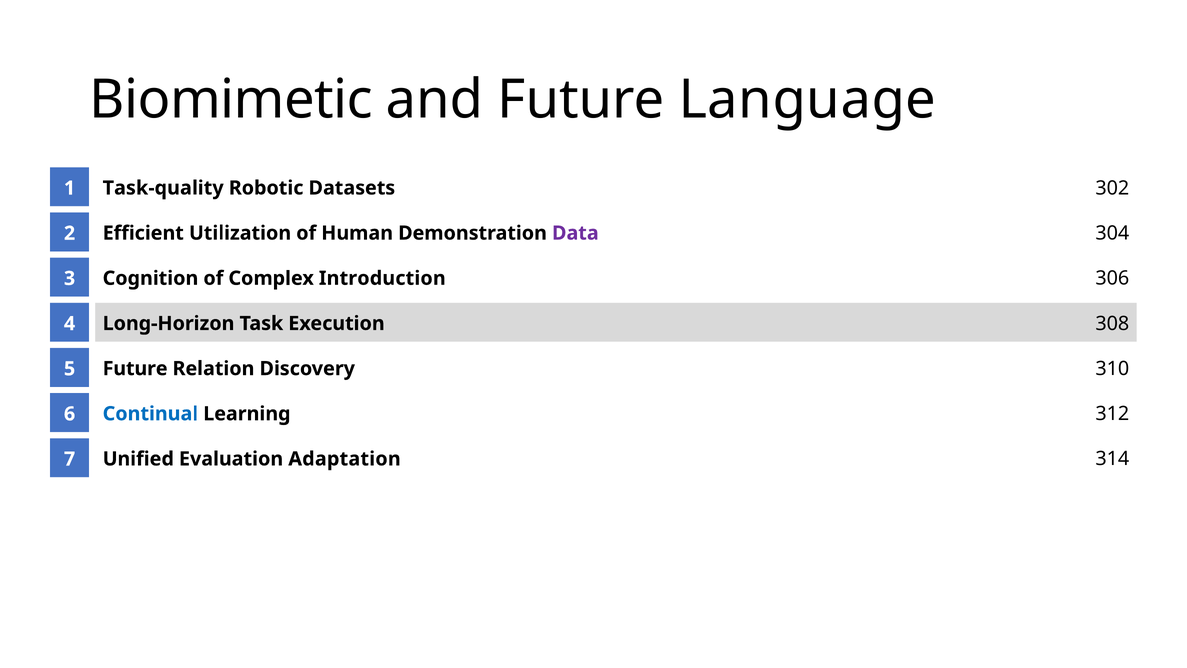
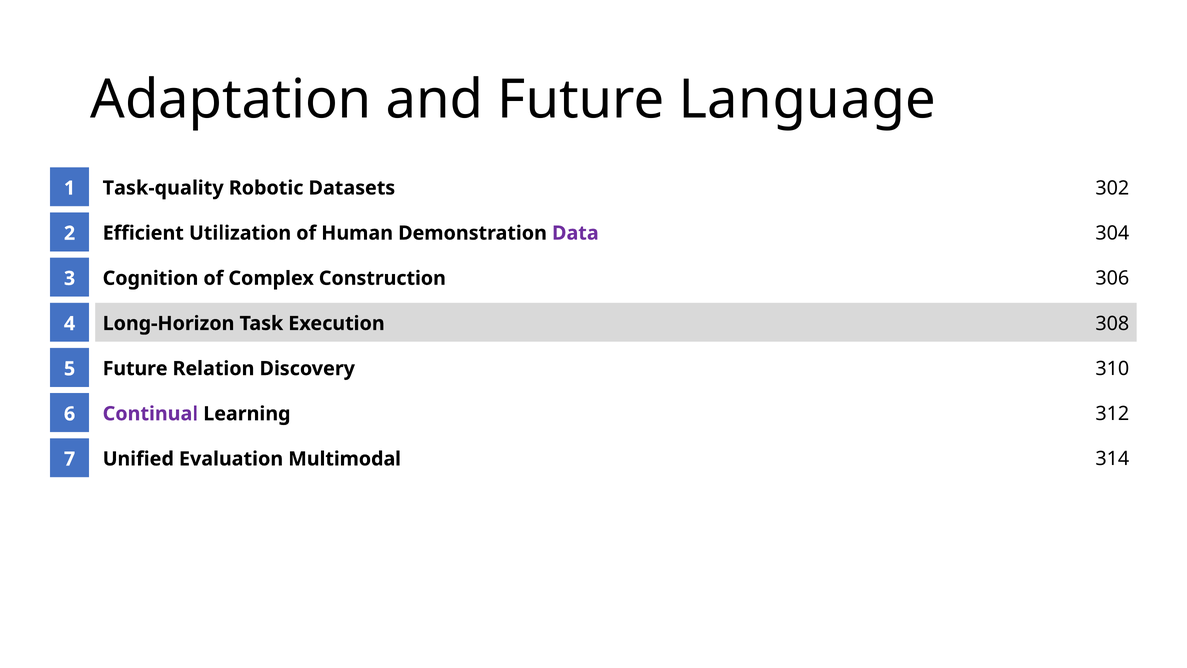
Biomimetic: Biomimetic -> Adaptation (231, 100)
Introduction: Introduction -> Construction (382, 278)
Continual colour: blue -> purple (150, 414)
Adaptation: Adaptation -> Multimodal (345, 459)
